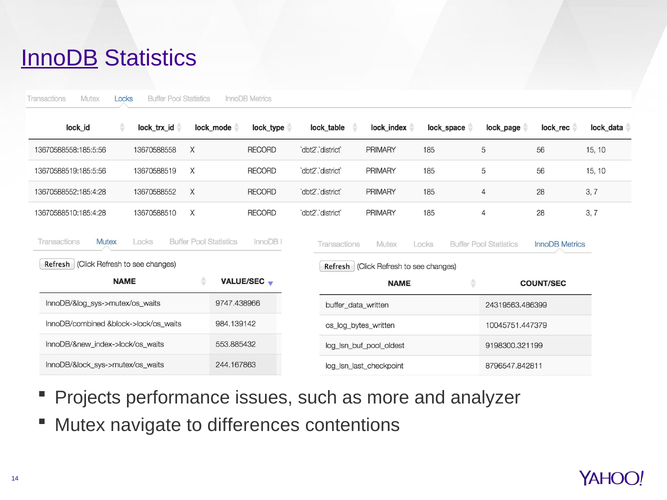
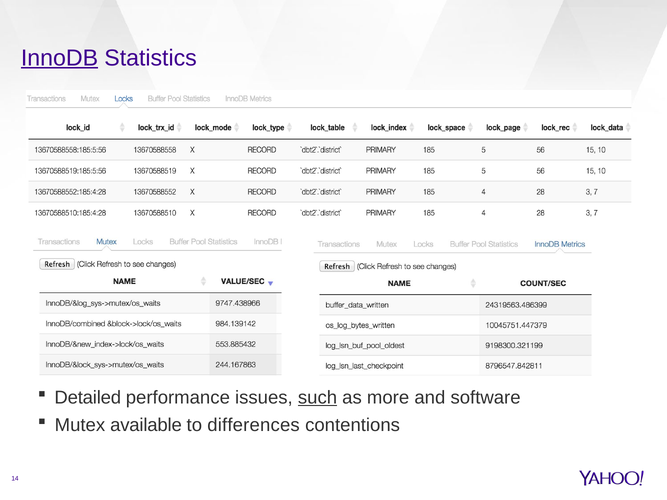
Projects: Projects -> Detailed (88, 398)
such underline: none -> present (318, 398)
analyzer: analyzer -> software (486, 398)
navigate: navigate -> available (146, 425)
